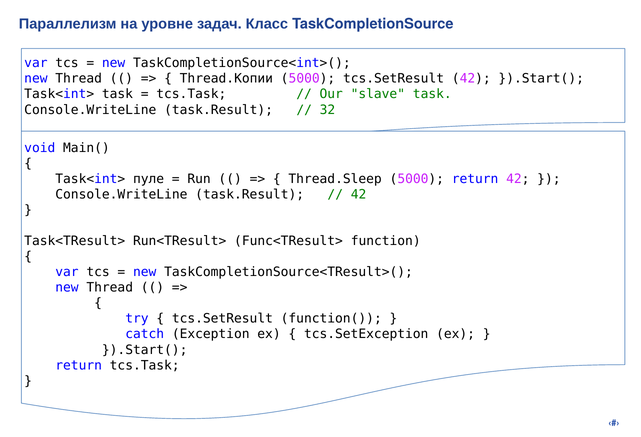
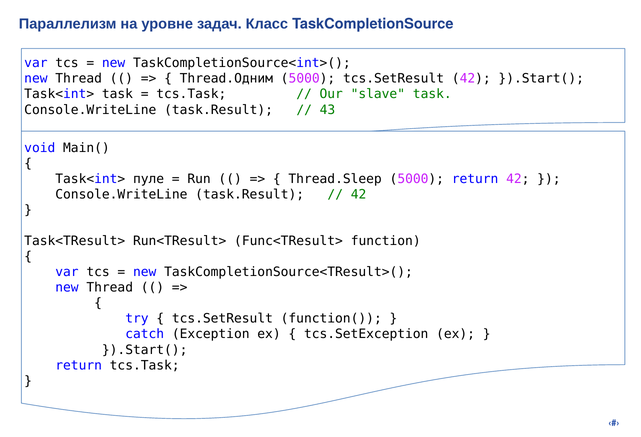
Thread.Копии: Thread.Копии -> Thread.Одним (226, 79)
32: 32 -> 43 (327, 110)
